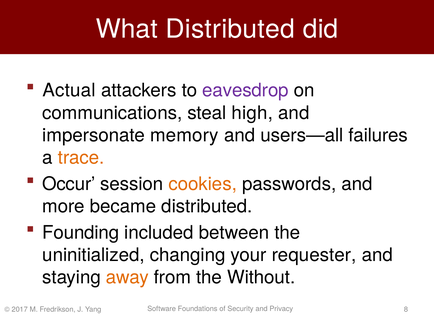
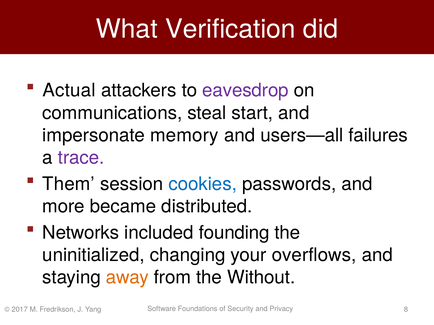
What Distributed: Distributed -> Verification (230, 29)
high: high -> start (252, 113)
trace colour: orange -> purple (81, 158)
Occur: Occur -> Them (69, 184)
cookies colour: orange -> blue (203, 184)
Founding: Founding -> Networks (81, 233)
between: between -> founding (234, 233)
requester: requester -> overflows (314, 255)
